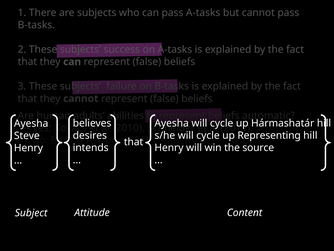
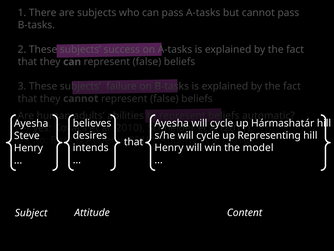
source: source -> model (258, 147)
